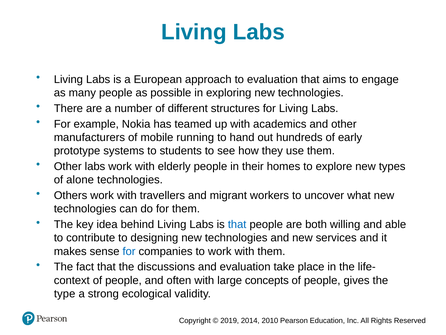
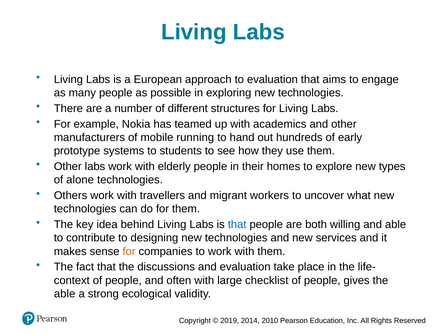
for colour: blue -> orange (129, 251)
concepts: concepts -> checklist (267, 280)
type: type -> able (65, 293)
